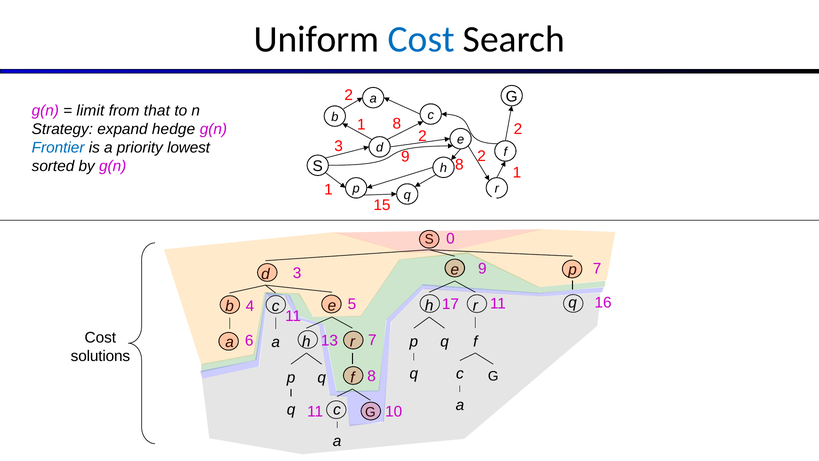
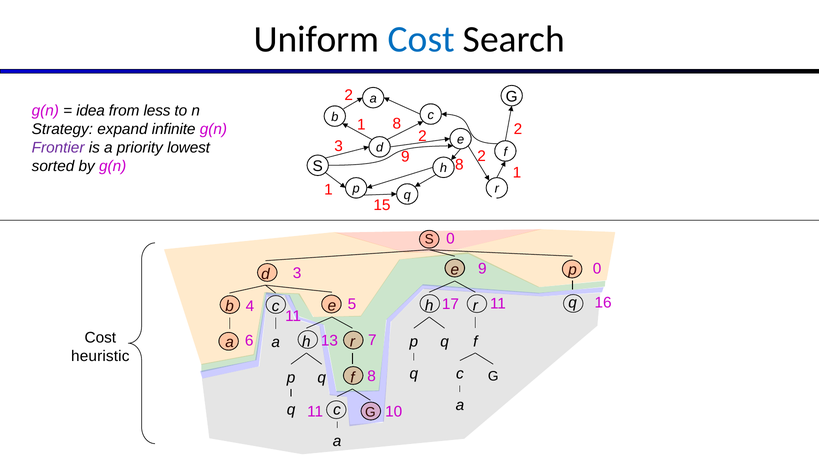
limit: limit -> idea (91, 111)
that: that -> less (157, 111)
hedge: hedge -> infinite (174, 129)
Frontier colour: blue -> purple (58, 147)
9 7: 7 -> 0 (597, 268)
solutions: solutions -> heuristic (100, 356)
